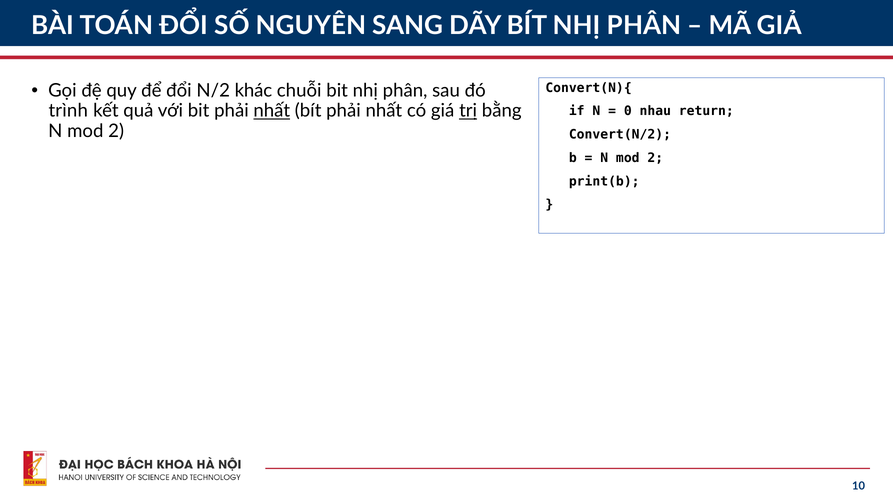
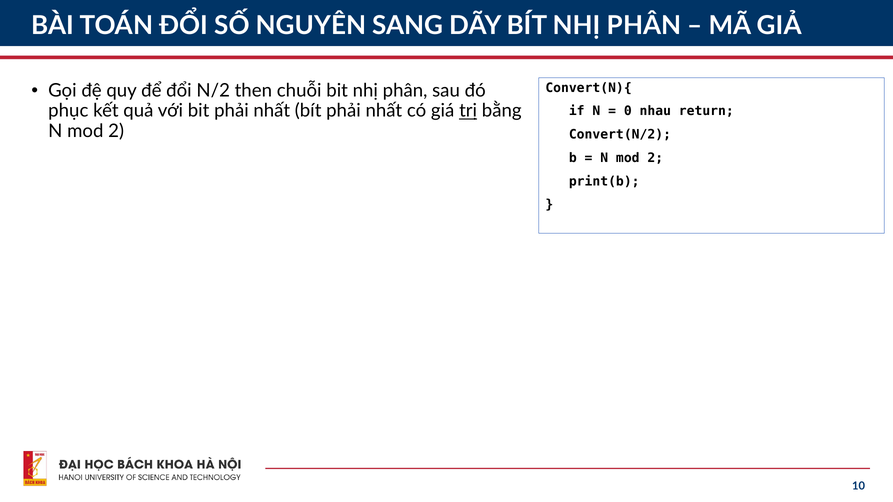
khác: khác -> then (253, 91)
trình: trình -> phục (68, 111)
nhất underline: present -> none (272, 111)
